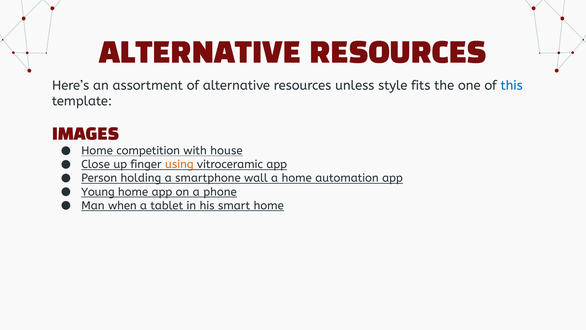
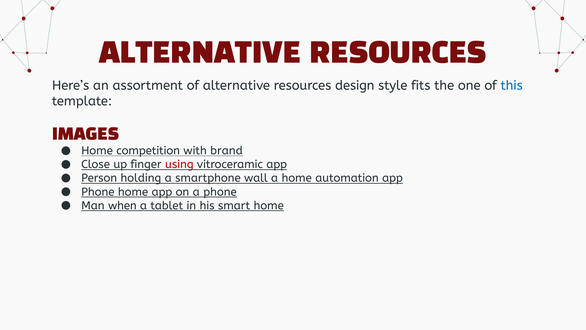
unless: unless -> design (355, 85)
house: house -> brand (226, 151)
using colour: orange -> red (179, 164)
Young: Young -> Phone (98, 192)
